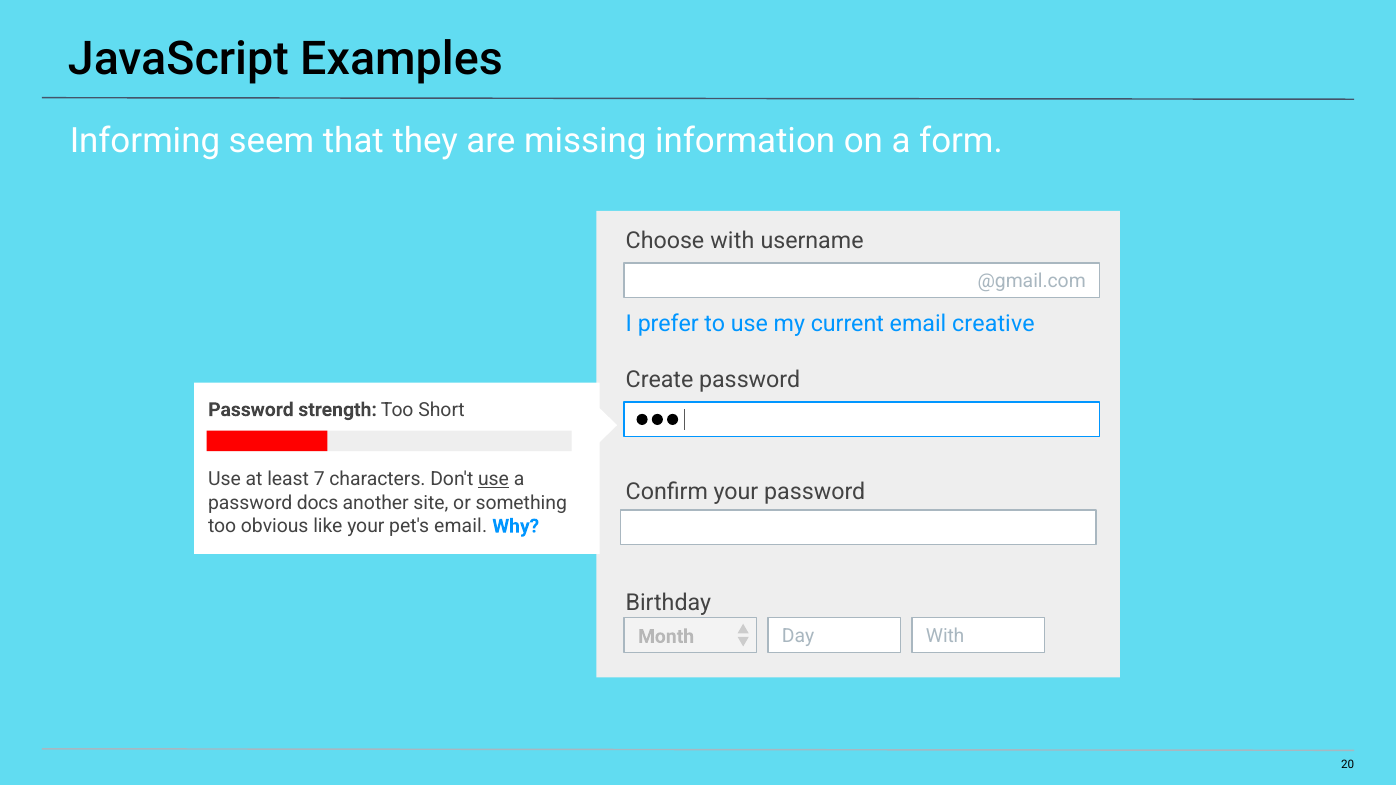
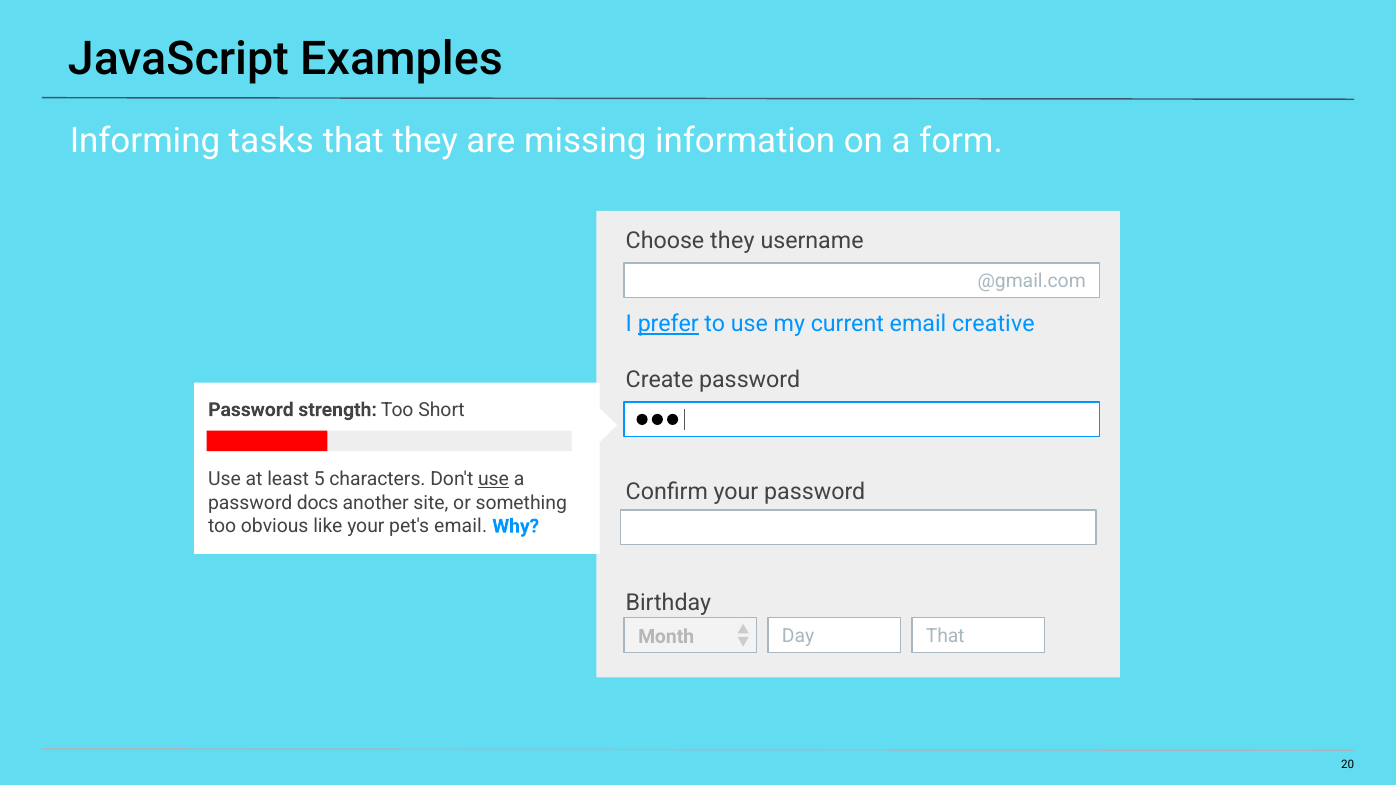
seem: seem -> tasks (271, 141)
Choose with: with -> they (732, 240)
prefer underline: none -> present (668, 324)
7: 7 -> 5 (319, 480)
Day With: With -> That (945, 637)
